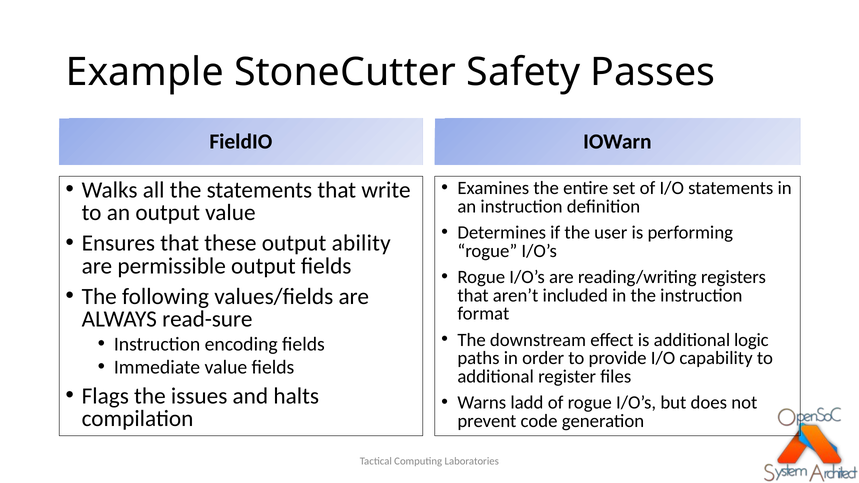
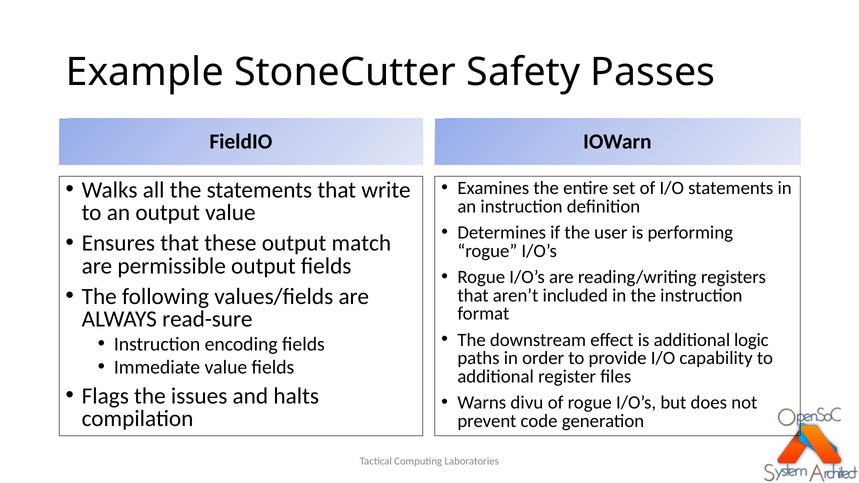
ability: ability -> match (361, 243)
ladd: ladd -> divu (527, 403)
